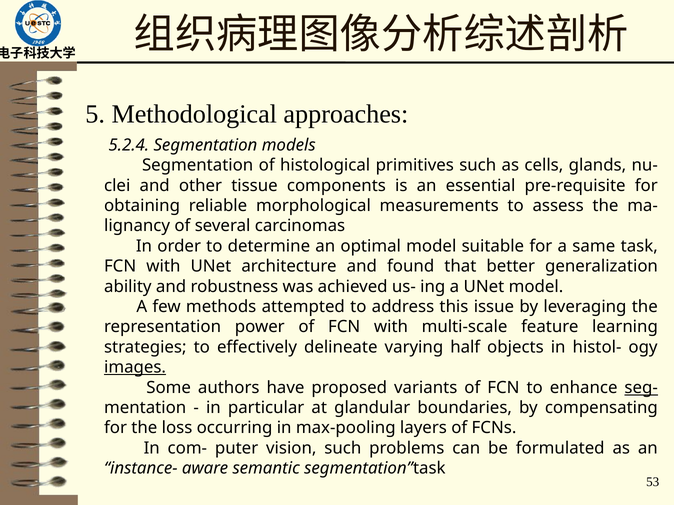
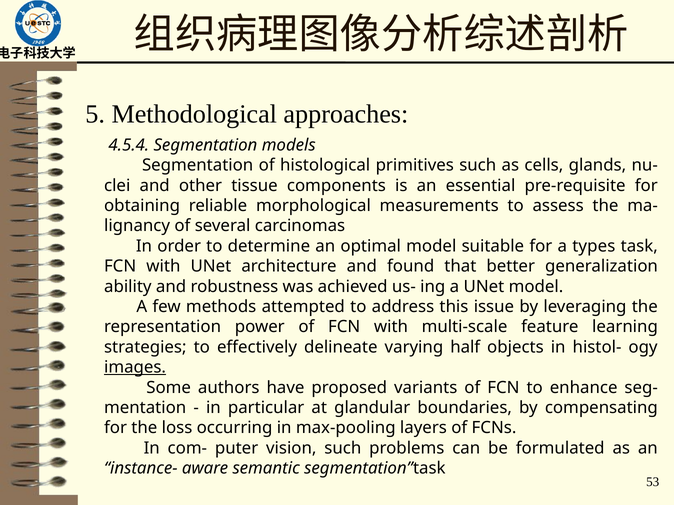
5.2.4: 5.2.4 -> 4.5.4 (129, 145)
same: same -> types (594, 246)
seg- underline: present -> none (641, 388)
